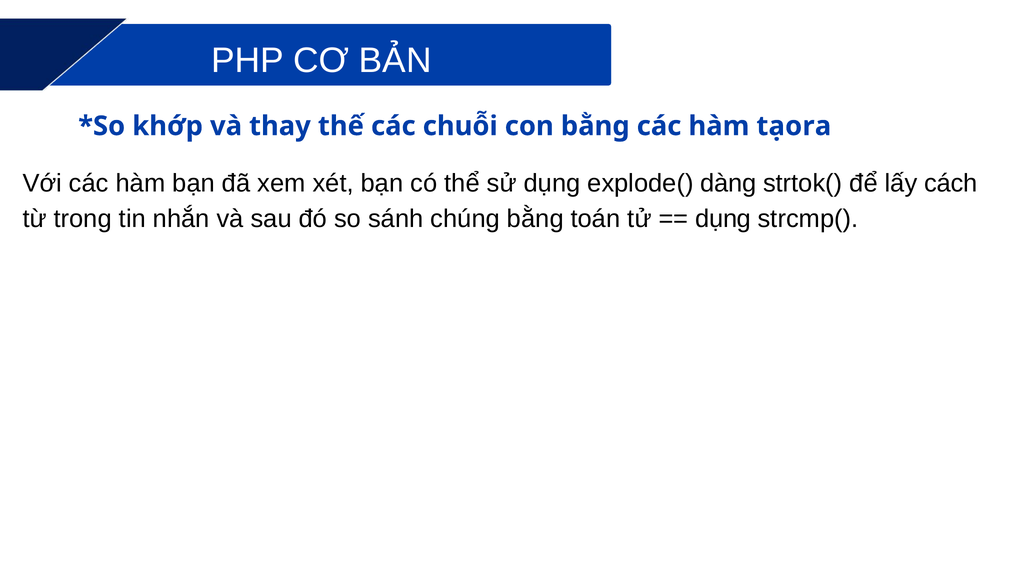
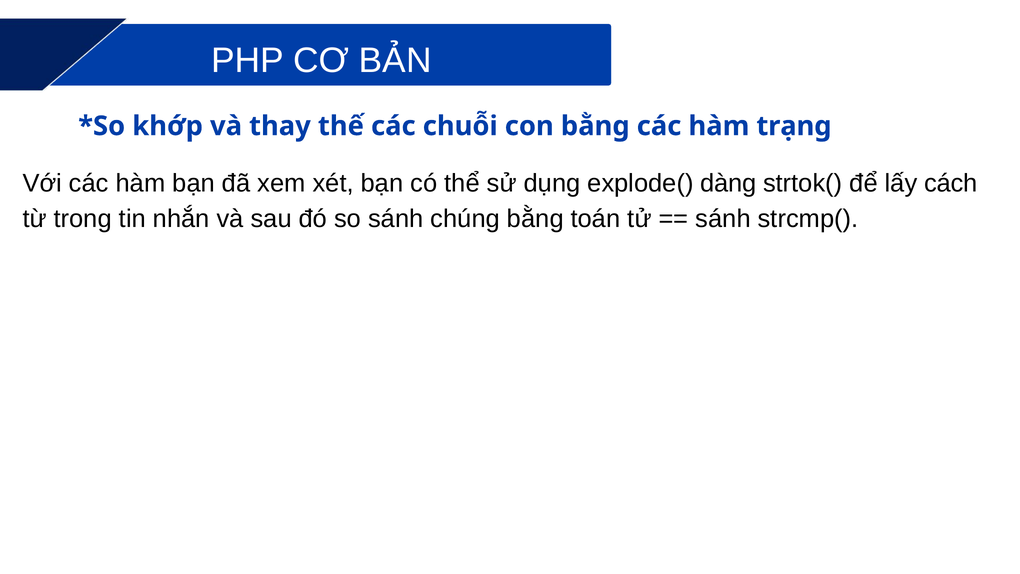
tạora: tạora -> trạng (794, 126)
dụng: dụng -> sánh (723, 219)
